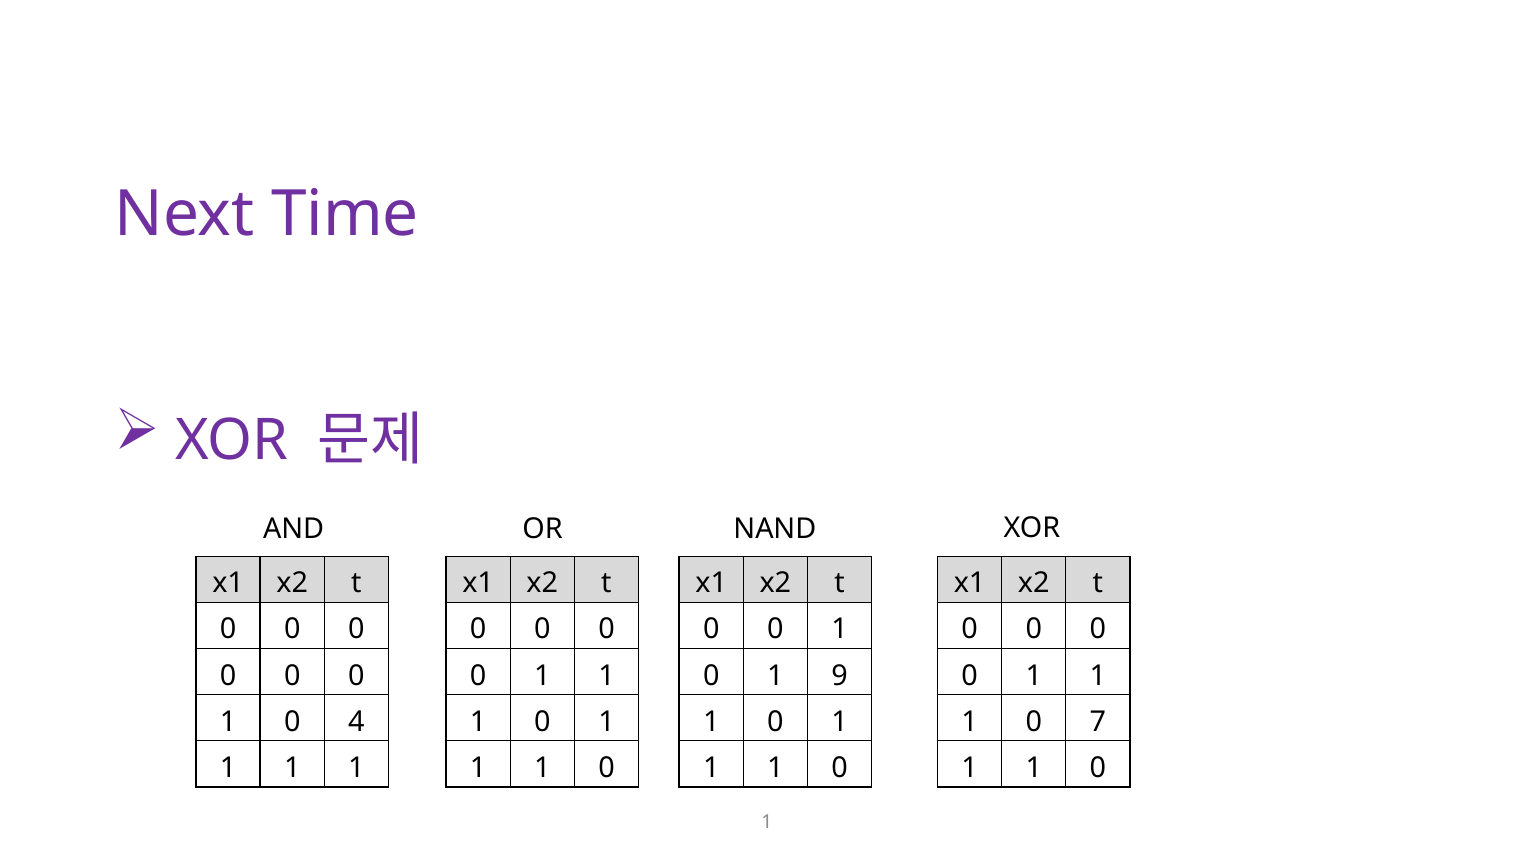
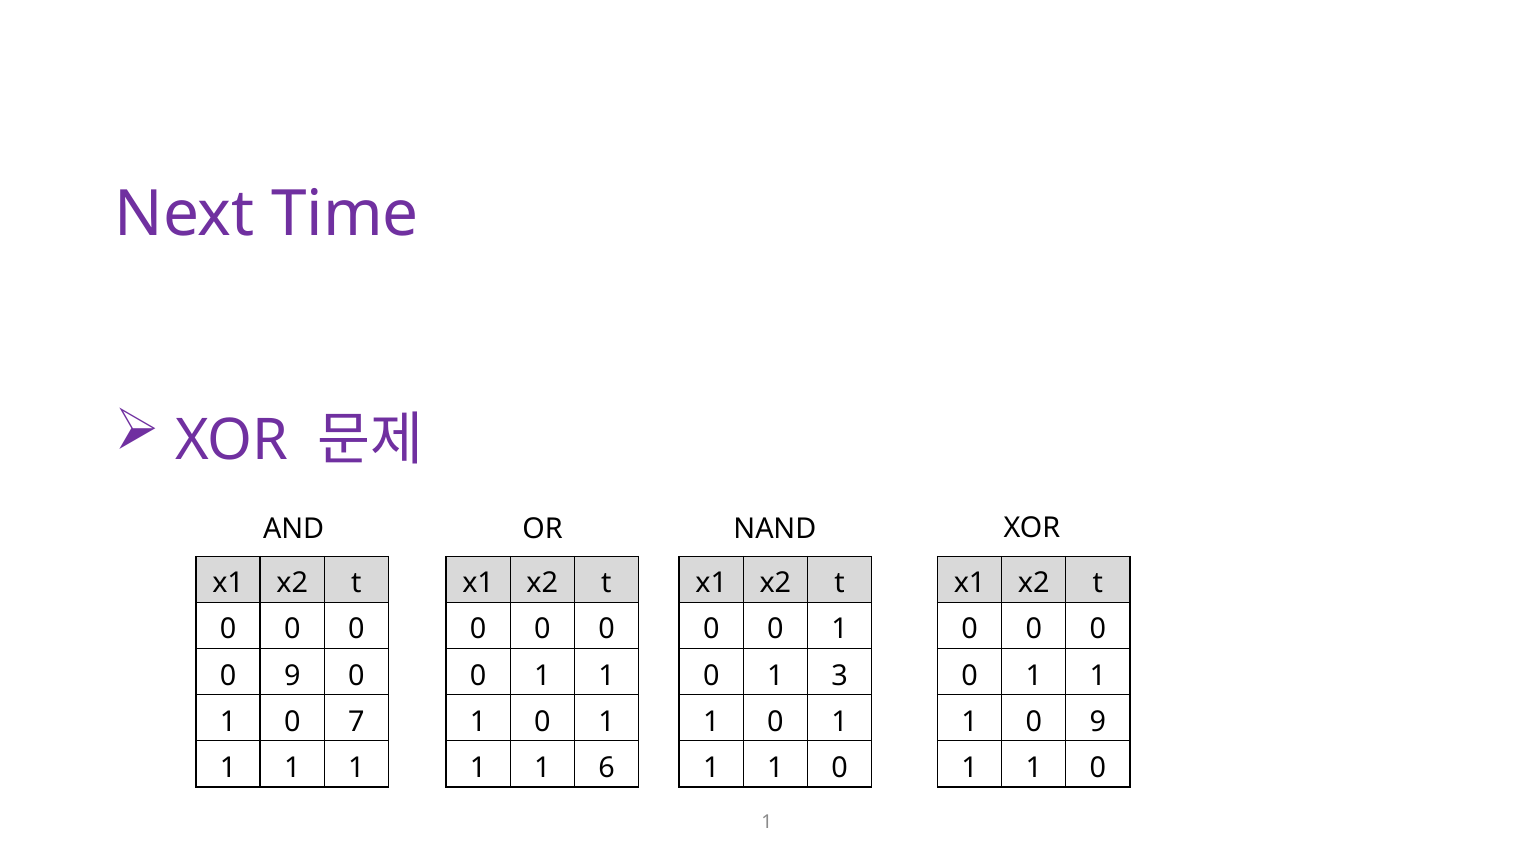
0: 0 -> 9 (292, 675)
9: 9 -> 3 (840, 675)
4: 4 -> 7 (356, 722)
1 0 7: 7 -> 9 (1098, 722)
0: 0 -> 6 (606, 768)
